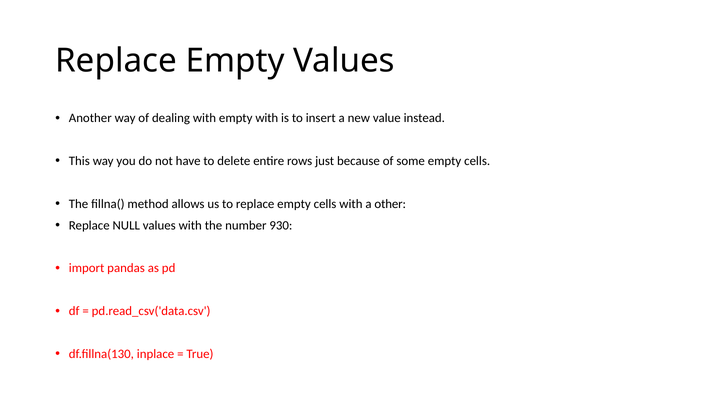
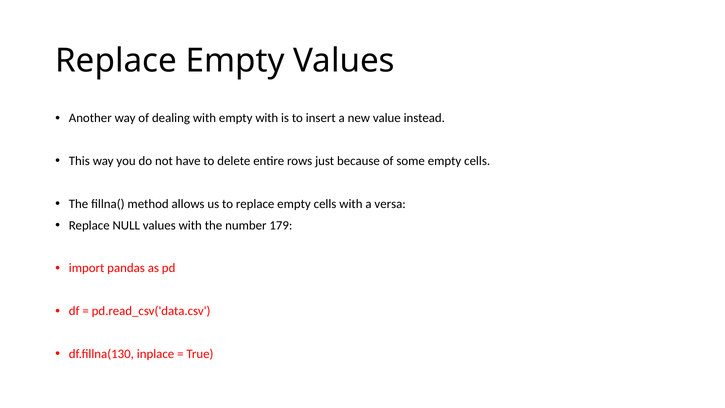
other: other -> versa (390, 204)
930: 930 -> 179 (281, 225)
